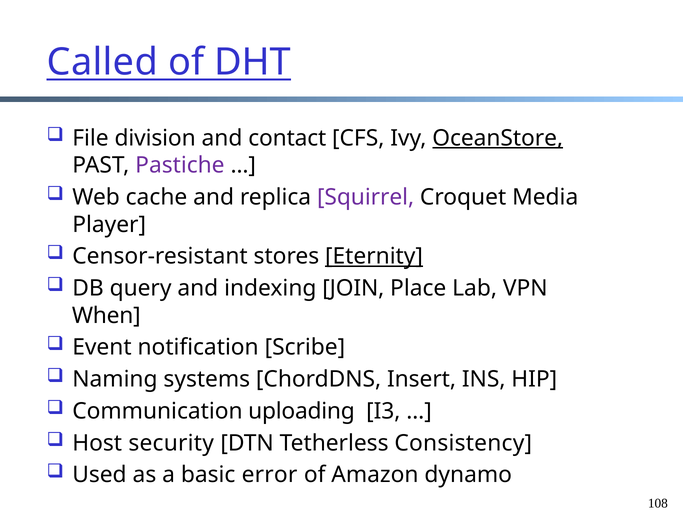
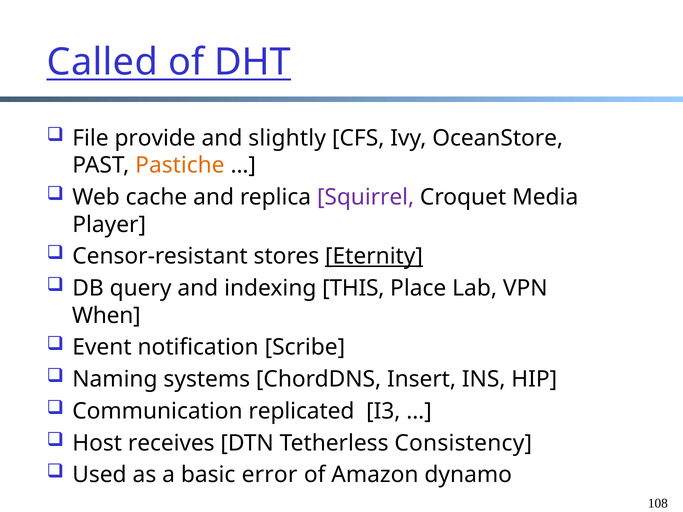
division: division -> provide (155, 138)
contact: contact -> slightly (287, 138)
OceanStore underline: present -> none (498, 138)
Pastiche colour: purple -> orange (180, 166)
JOIN: JOIN -> THIS (353, 288)
uploading: uploading -> replicated (301, 411)
security: security -> receives (171, 443)
